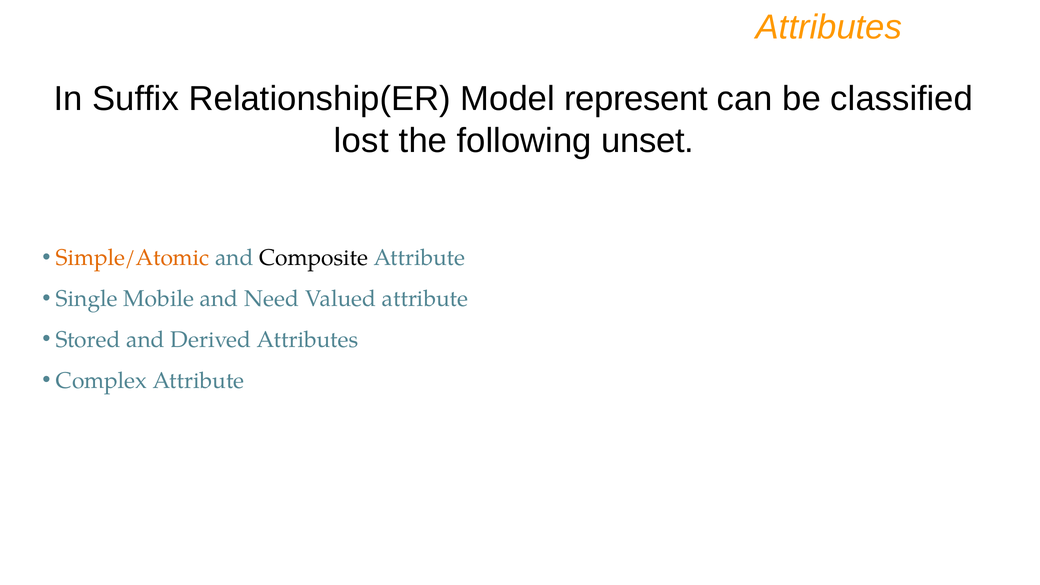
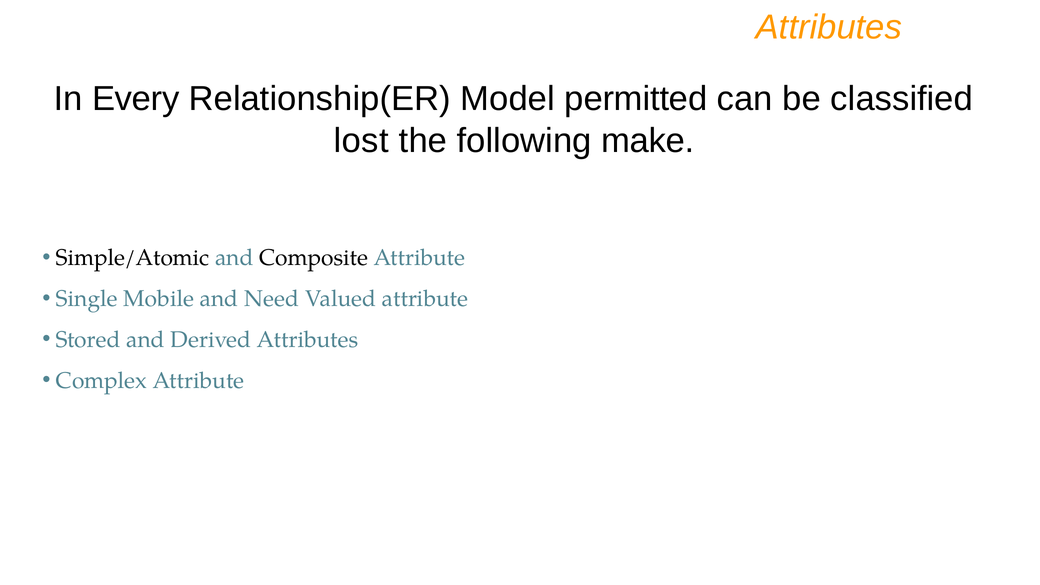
Suffix: Suffix -> Every (136, 99)
represent: represent -> permitted (636, 99)
unset: unset -> make (648, 141)
Simple/Atomic colour: orange -> black (133, 258)
